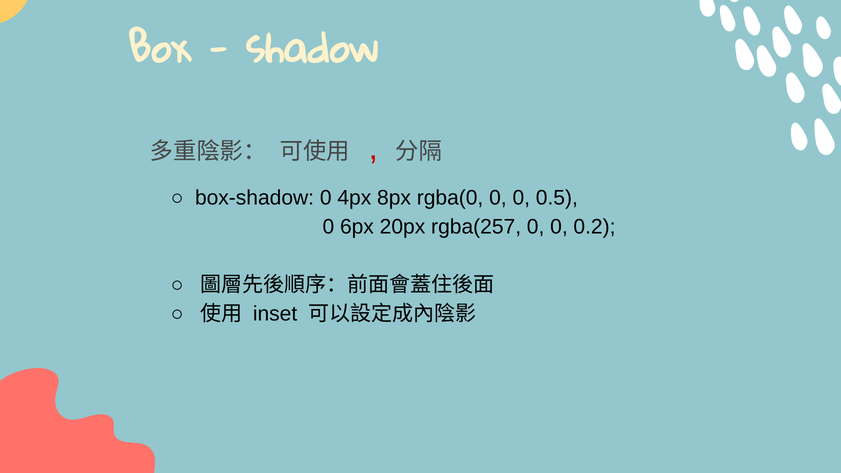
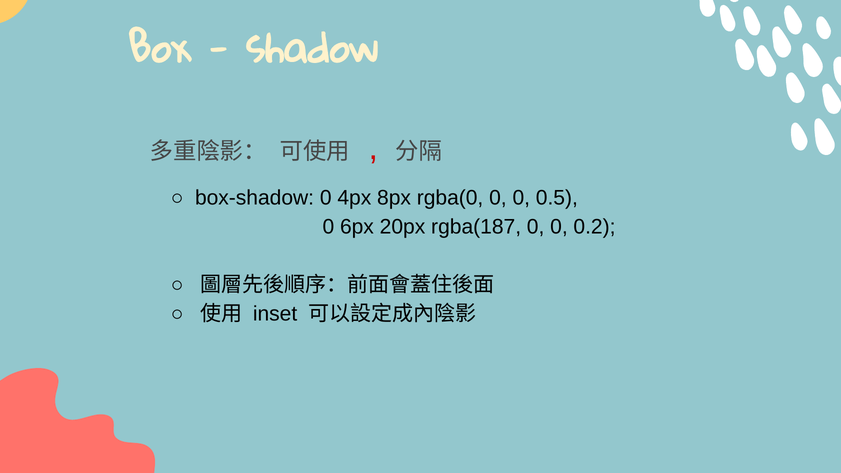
rgba(257: rgba(257 -> rgba(187 (476, 227)
